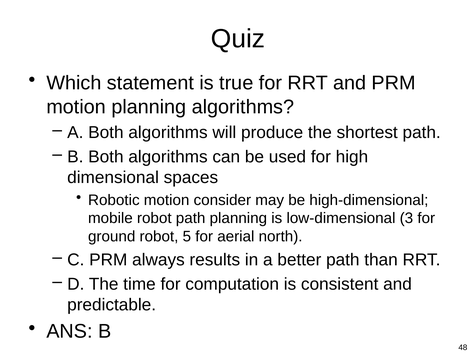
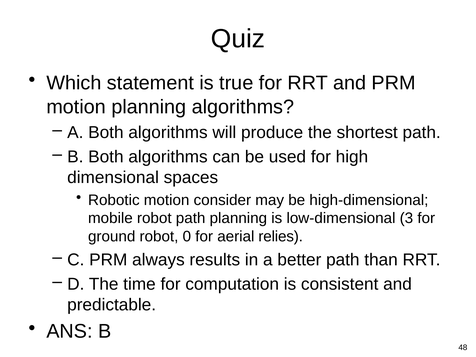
5: 5 -> 0 (187, 236)
north: north -> relies (281, 236)
